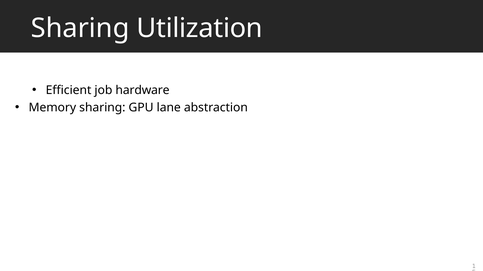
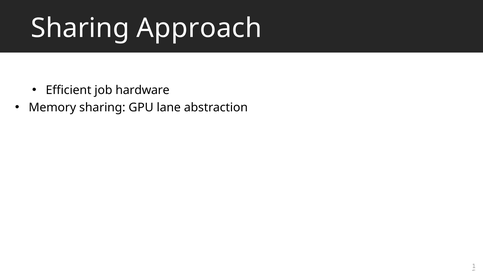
Utilization: Utilization -> Approach (199, 28)
